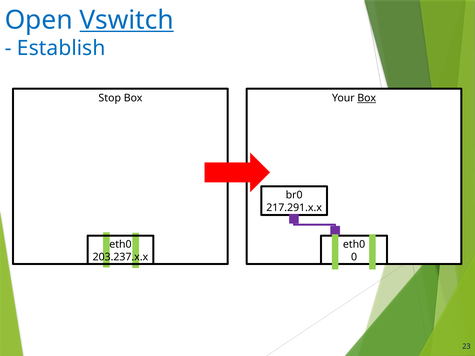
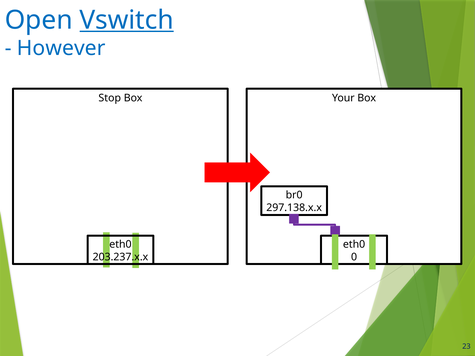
Establish: Establish -> However (61, 48)
Box underline: present -> none (367, 98)
217.291.x.x: 217.291.x.x -> 297.138.x.x (294, 208)
